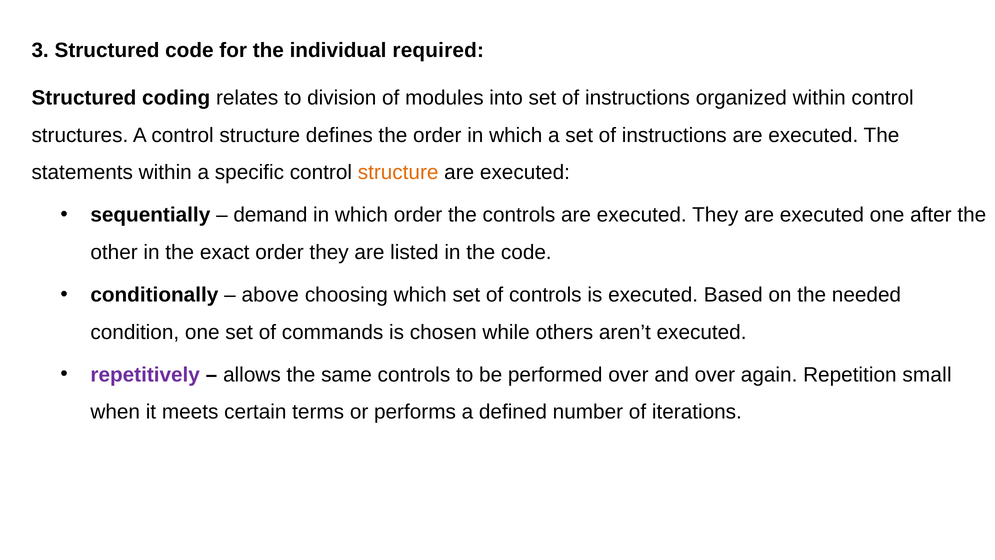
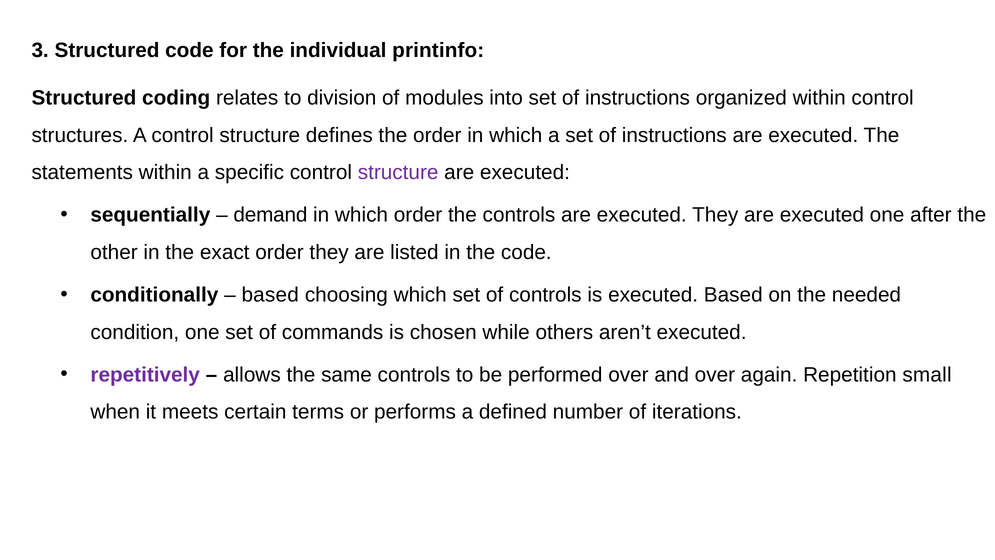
required: required -> printinfo (438, 50)
structure colour: orange -> purple (398, 173)
above: above -> based (270, 295)
